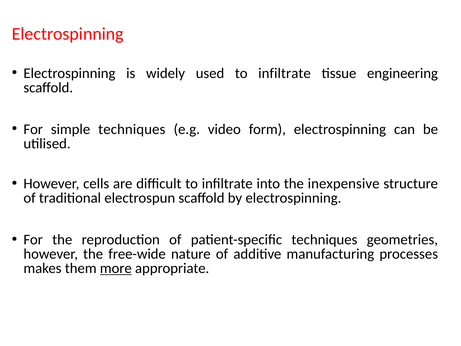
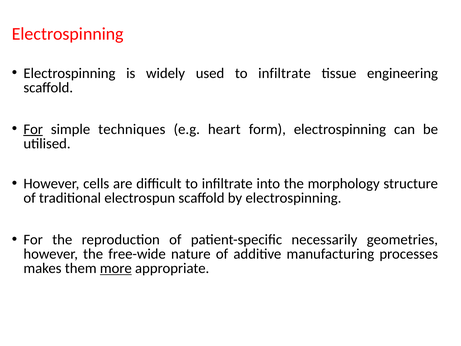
For underline: none -> present (33, 129)
video: video -> heart (224, 129)
inexpensive: inexpensive -> morphology (344, 184)
patient-specific techniques: techniques -> necessarily (324, 240)
